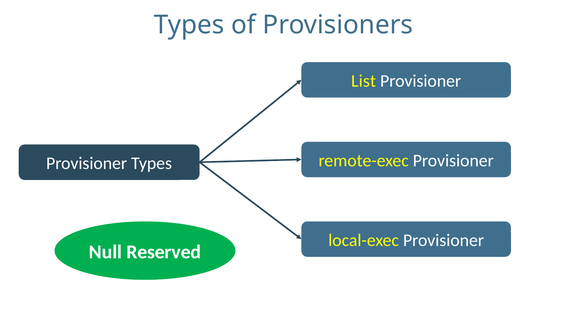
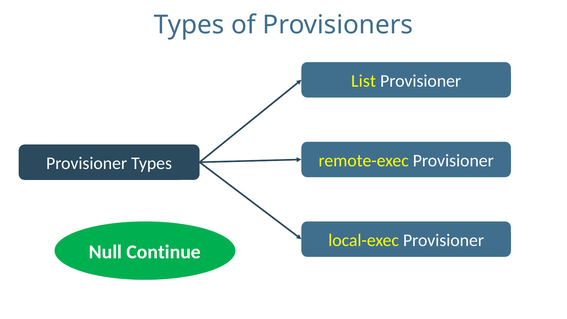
Reserved: Reserved -> Continue (164, 252)
